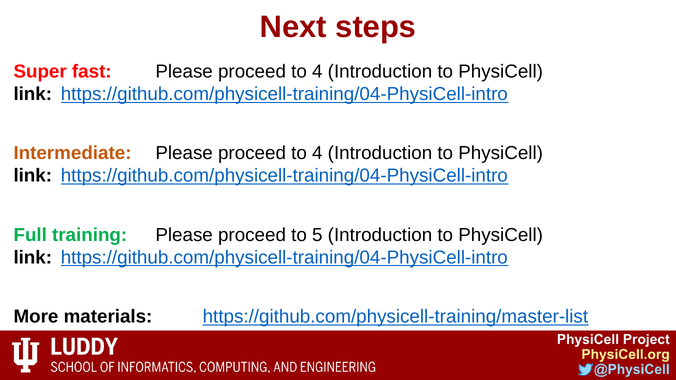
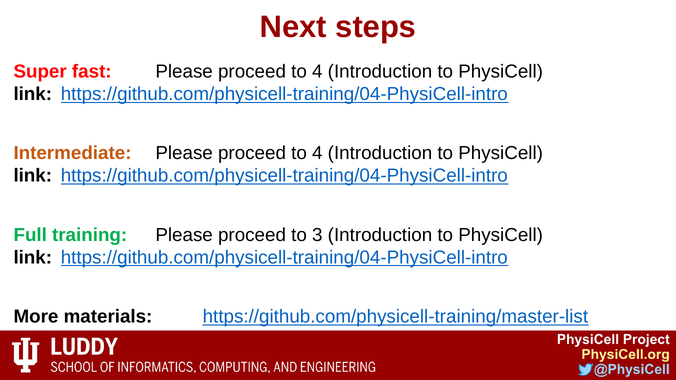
5: 5 -> 3 (317, 235)
